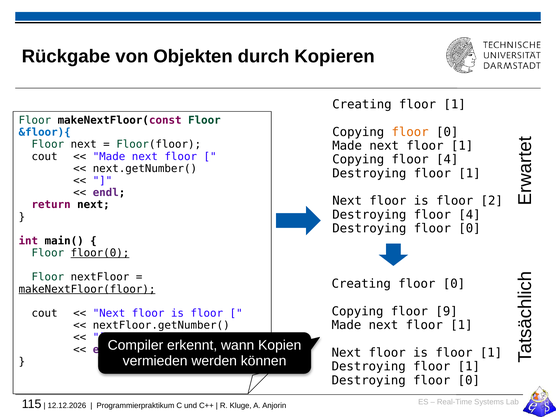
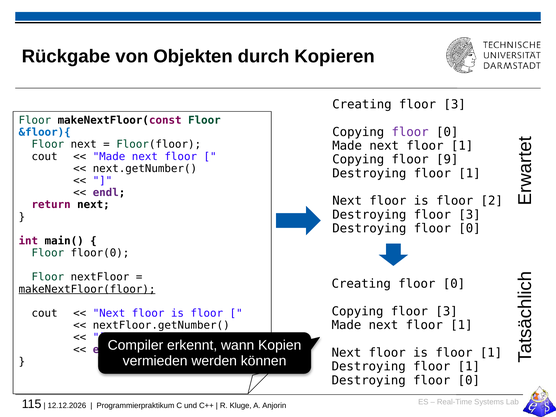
Creating floor 1: 1 -> 3 (455, 104)
floor colour: orange -> purple (410, 132)
Copying floor 4: 4 -> 9 (447, 160)
Destroying floor 4: 4 -> 3 (470, 215)
floor(0 underline: present -> none (100, 253)
Copying floor 9: 9 -> 3 (447, 311)
